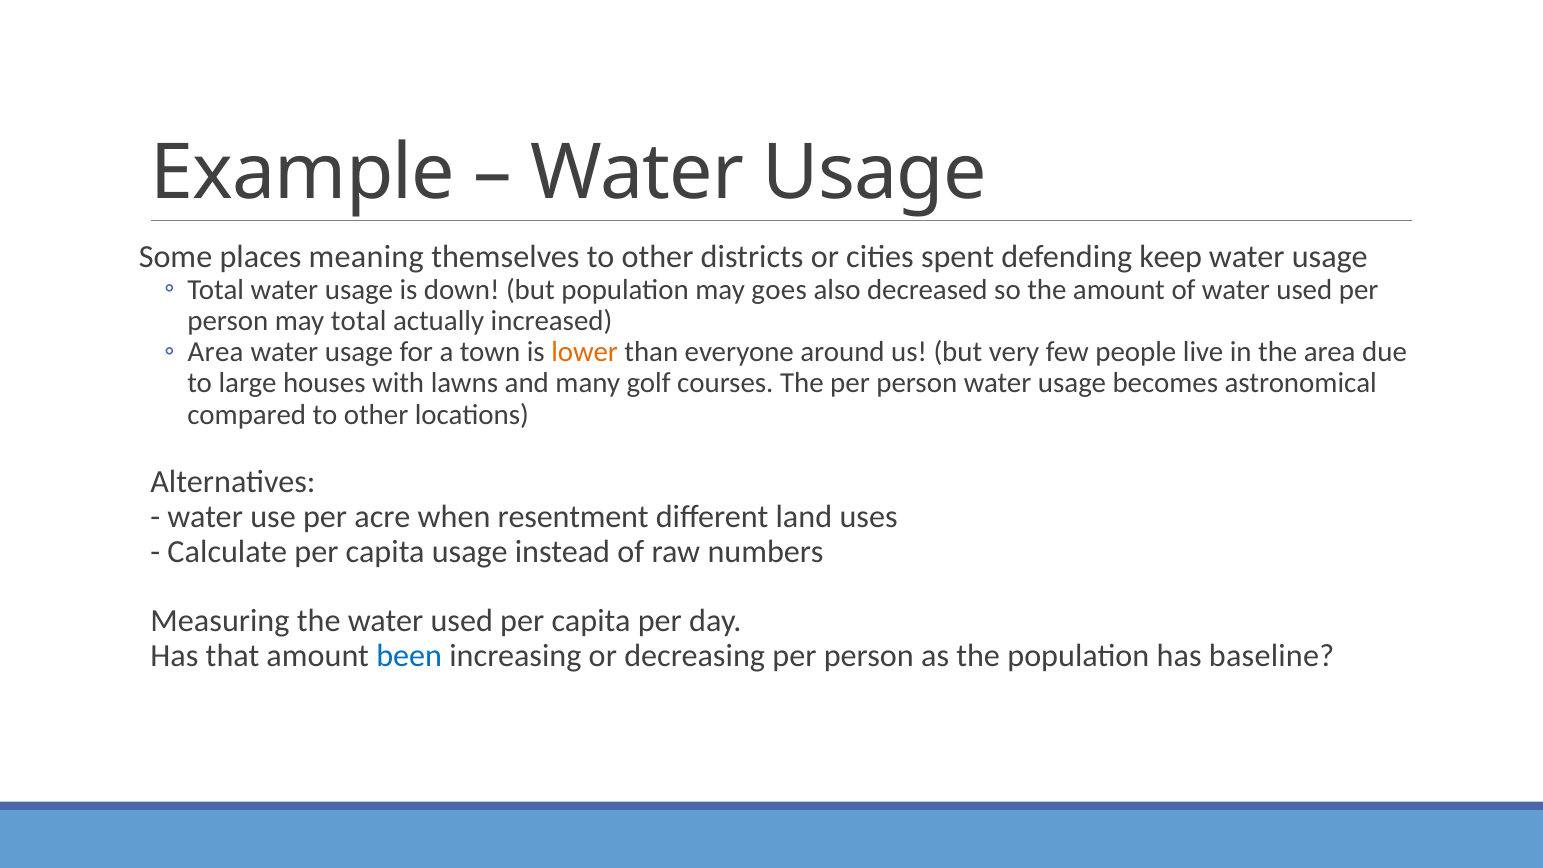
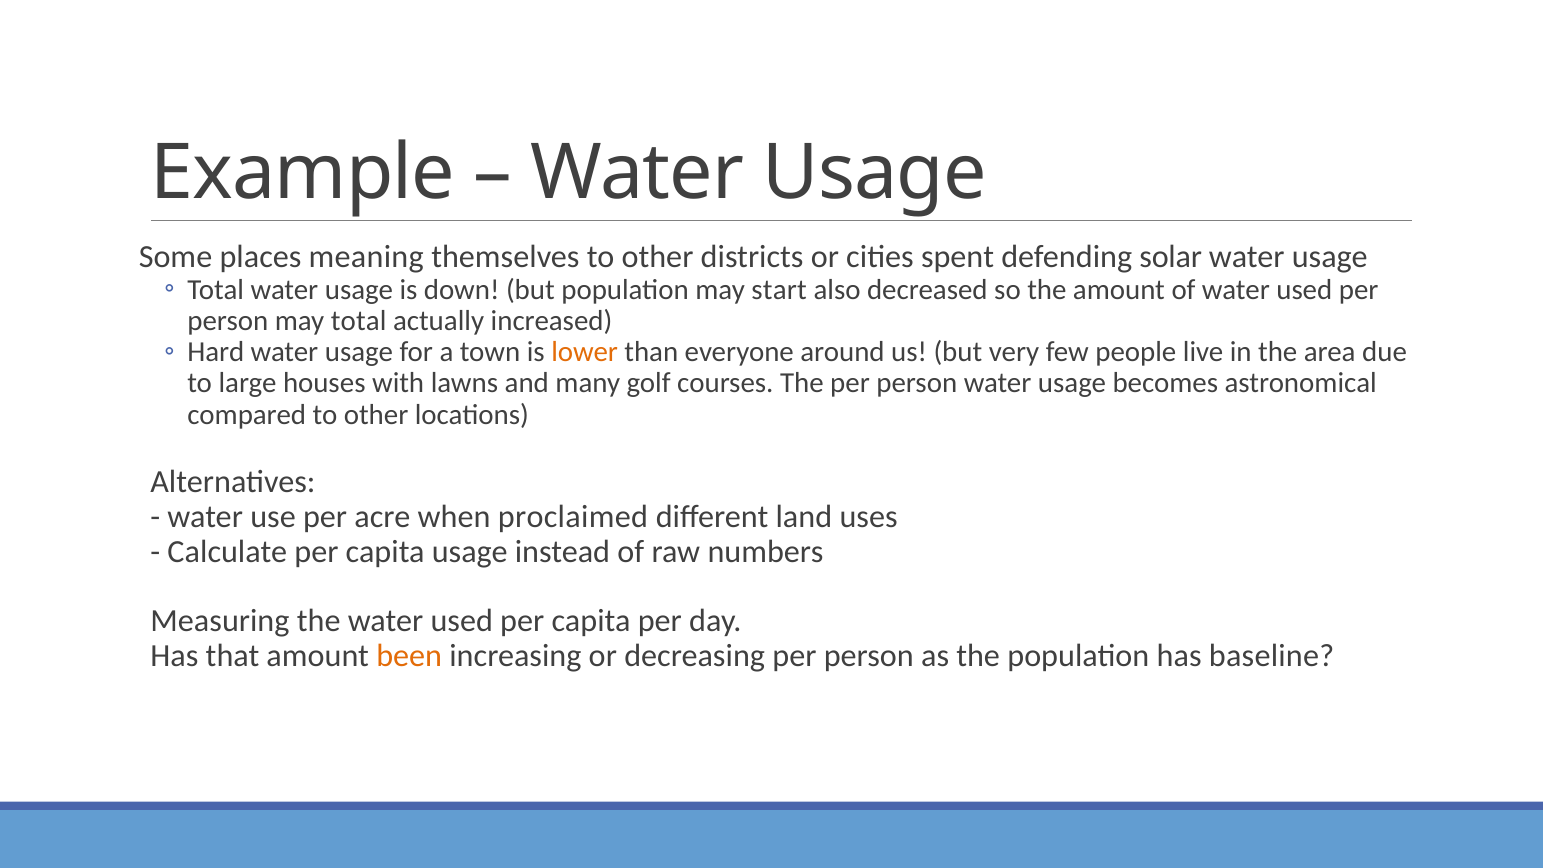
keep: keep -> solar (1171, 257)
goes: goes -> start (779, 290)
Area: Area -> Hard (216, 352)
resentment: resentment -> proclaimed (573, 517)
been colour: blue -> orange (409, 656)
